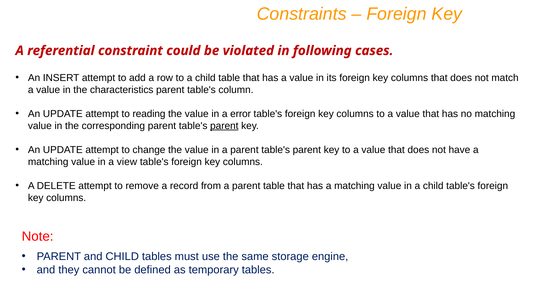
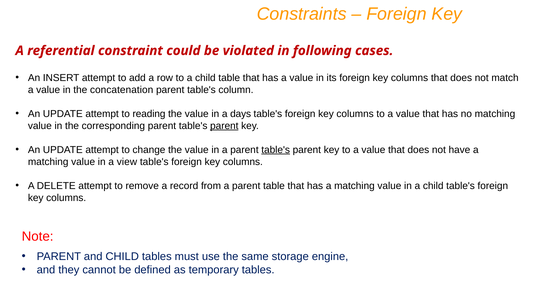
characteristics: characteristics -> concatenation (122, 90)
error: error -> days (241, 114)
table's underline: none -> present (276, 150)
